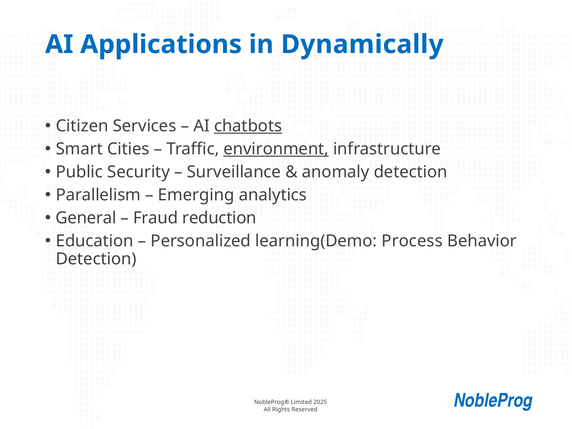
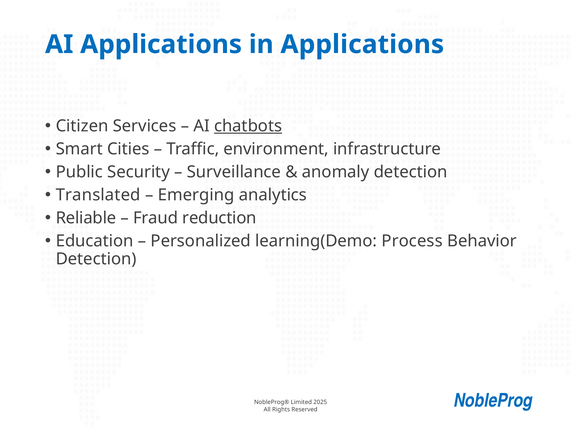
in Dynamically: Dynamically -> Applications (362, 44)
environment underline: present -> none (276, 149)
Parallelism: Parallelism -> Translated (98, 195)
General: General -> Reliable (86, 218)
